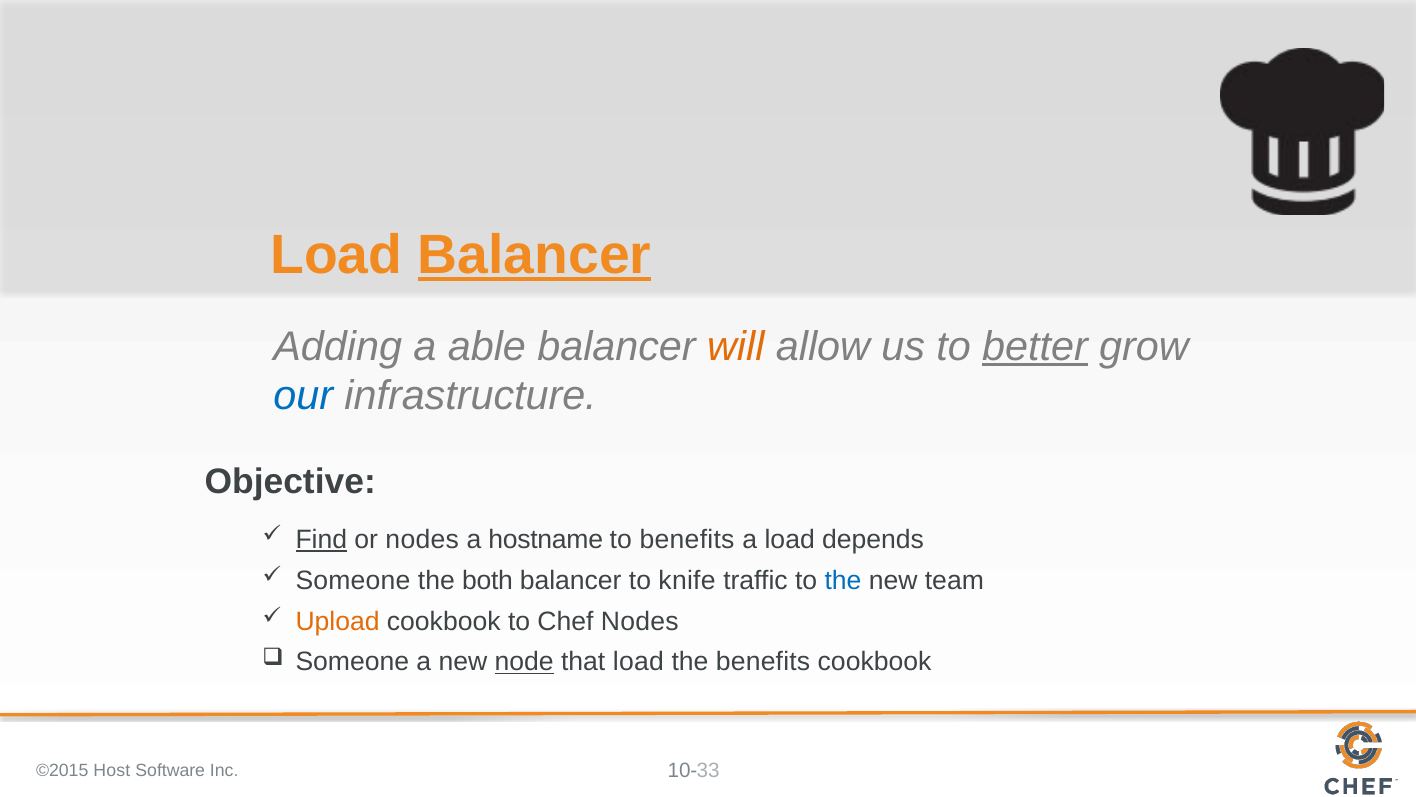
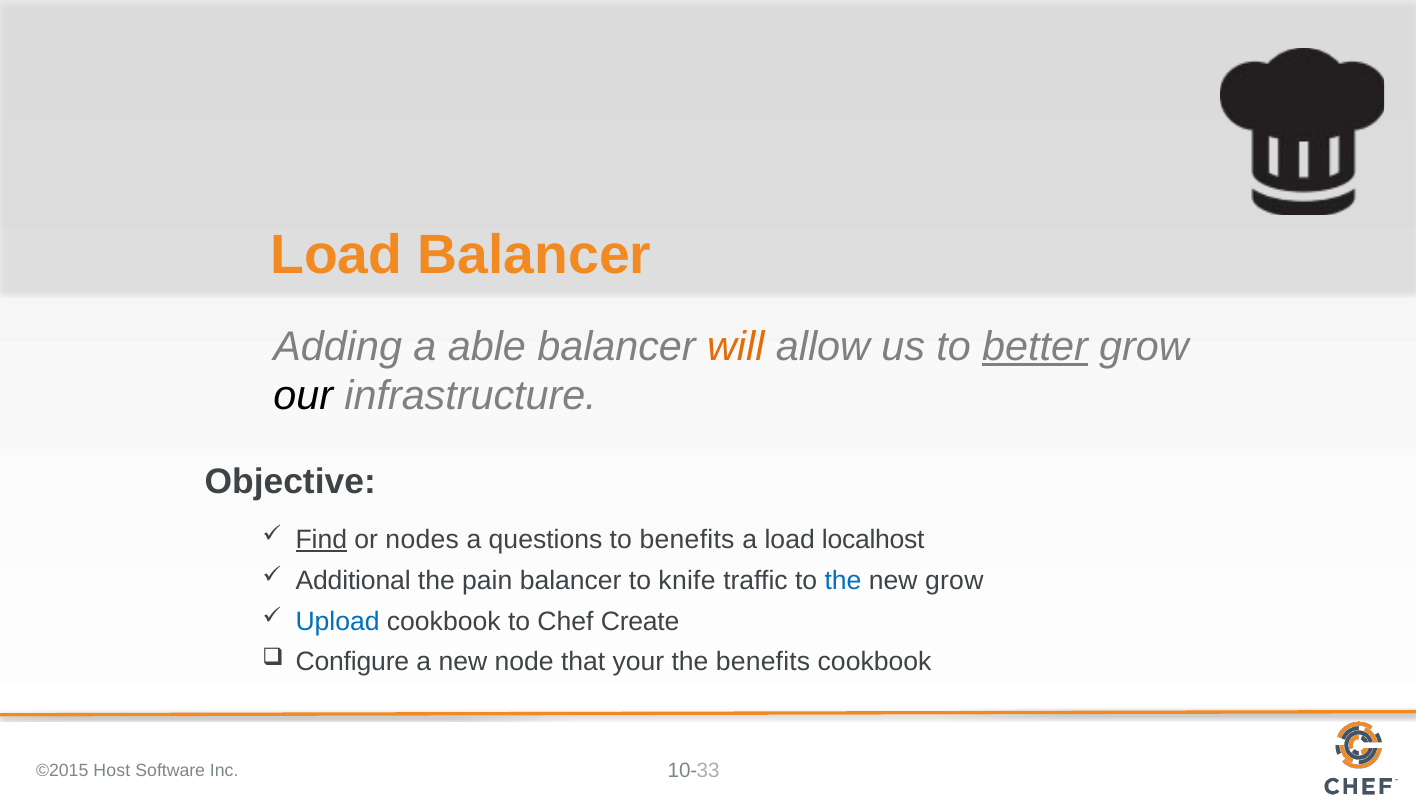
Balancer underline: present -> none (535, 255)
our colour: blue -> black (303, 396)
hostname: hostname -> questions (546, 539)
depends: depends -> localhost (873, 539)
Someone: Someone -> Additional (353, 580)
both: both -> pain (487, 580)
new team: team -> grow (954, 580)
Upload colour: orange -> blue (338, 621)
Chef Nodes: Nodes -> Create (640, 621)
Someone: Someone -> Configure (352, 662)
node underline: present -> none (524, 662)
that load: load -> your (638, 662)
